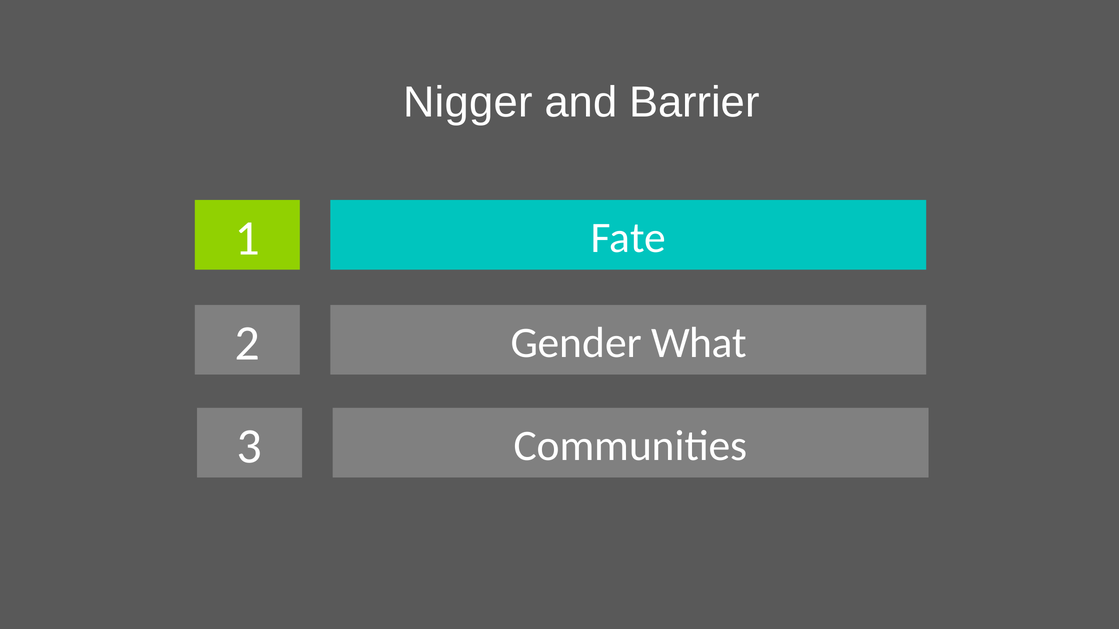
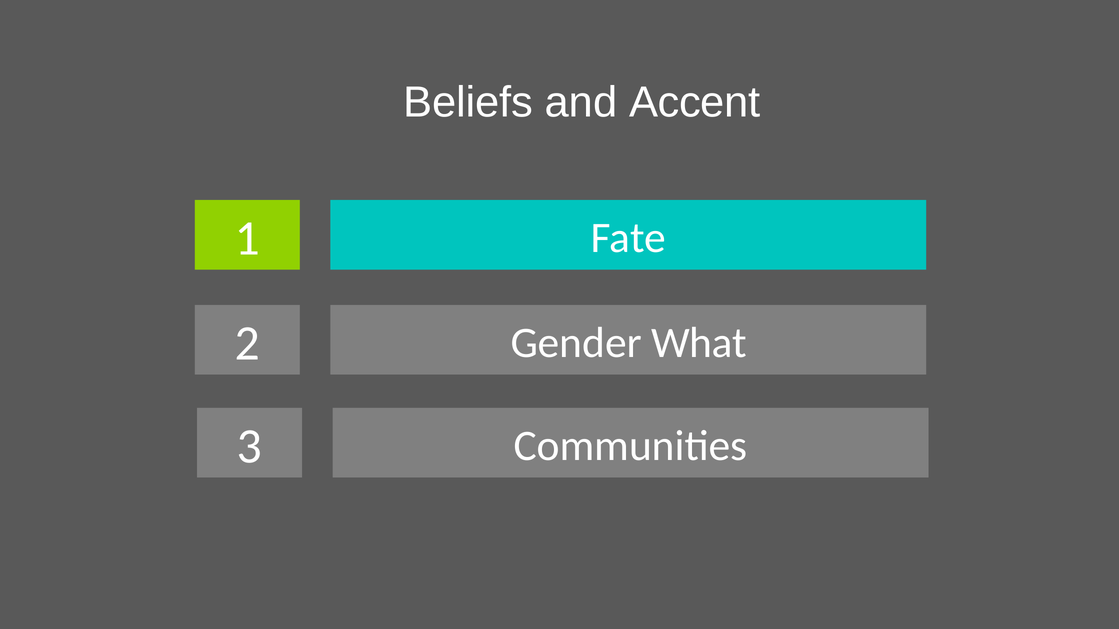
Nigger: Nigger -> Beliefs (468, 103)
Barrier: Barrier -> Accent (695, 103)
